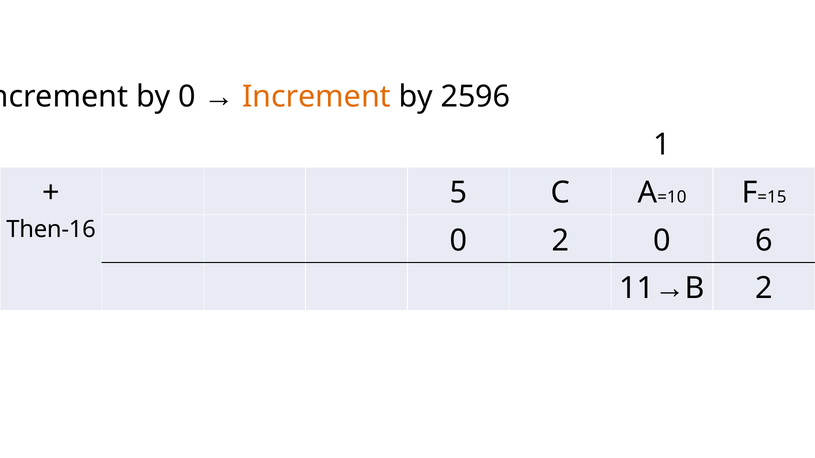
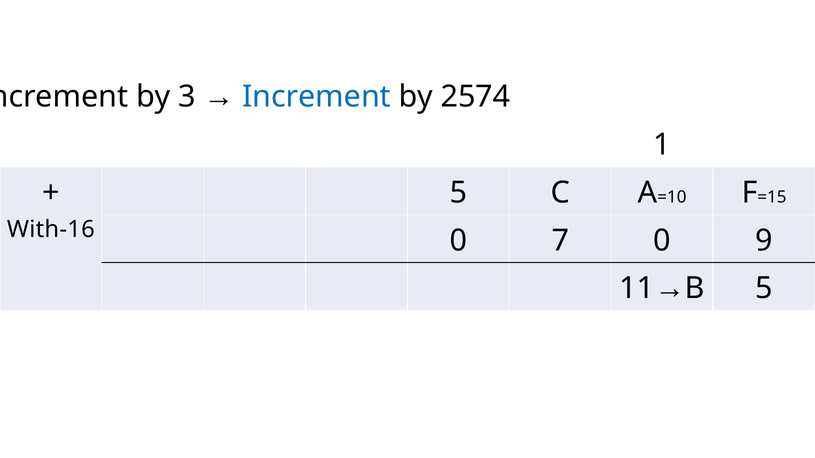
by 0: 0 -> 3 (187, 97)
Increment colour: orange -> blue (316, 97)
2596: 2596 -> 2574 (475, 97)
Then-16: Then-16 -> With-16 (51, 229)
0 2: 2 -> 7 (560, 241)
6: 6 -> 9 (764, 241)
2: 2 -> 5 (764, 288)
